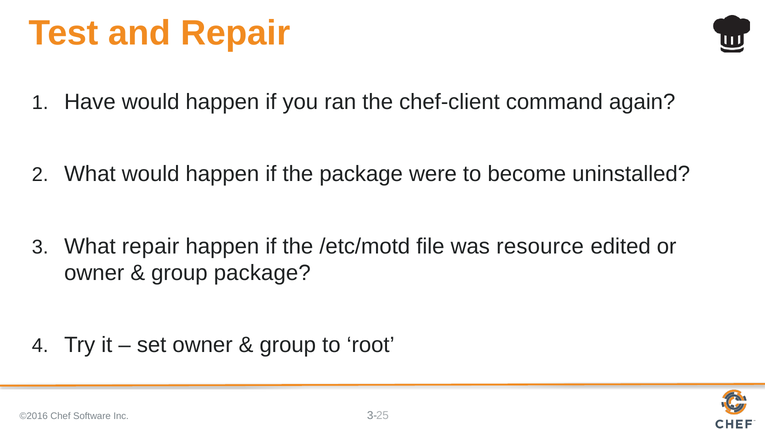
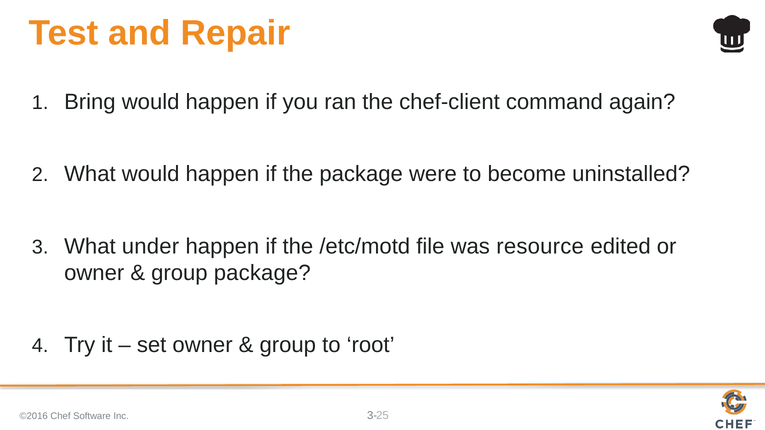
Have: Have -> Bring (90, 102)
What repair: repair -> under (150, 247)
